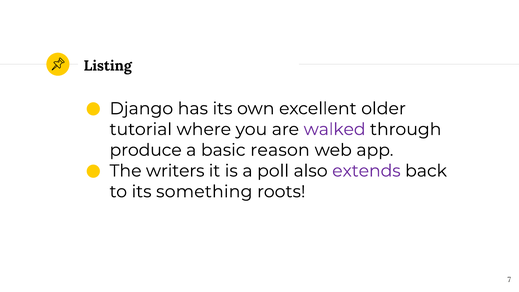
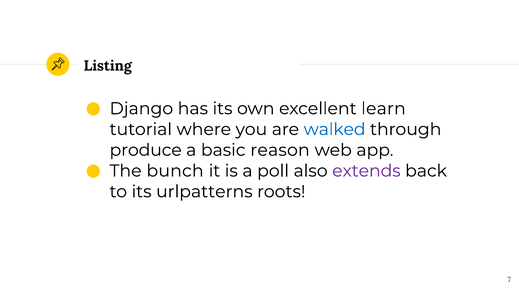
older: older -> learn (383, 109)
walked colour: purple -> blue (335, 129)
writers: writers -> bunch (175, 171)
something: something -> urlpatterns (204, 192)
